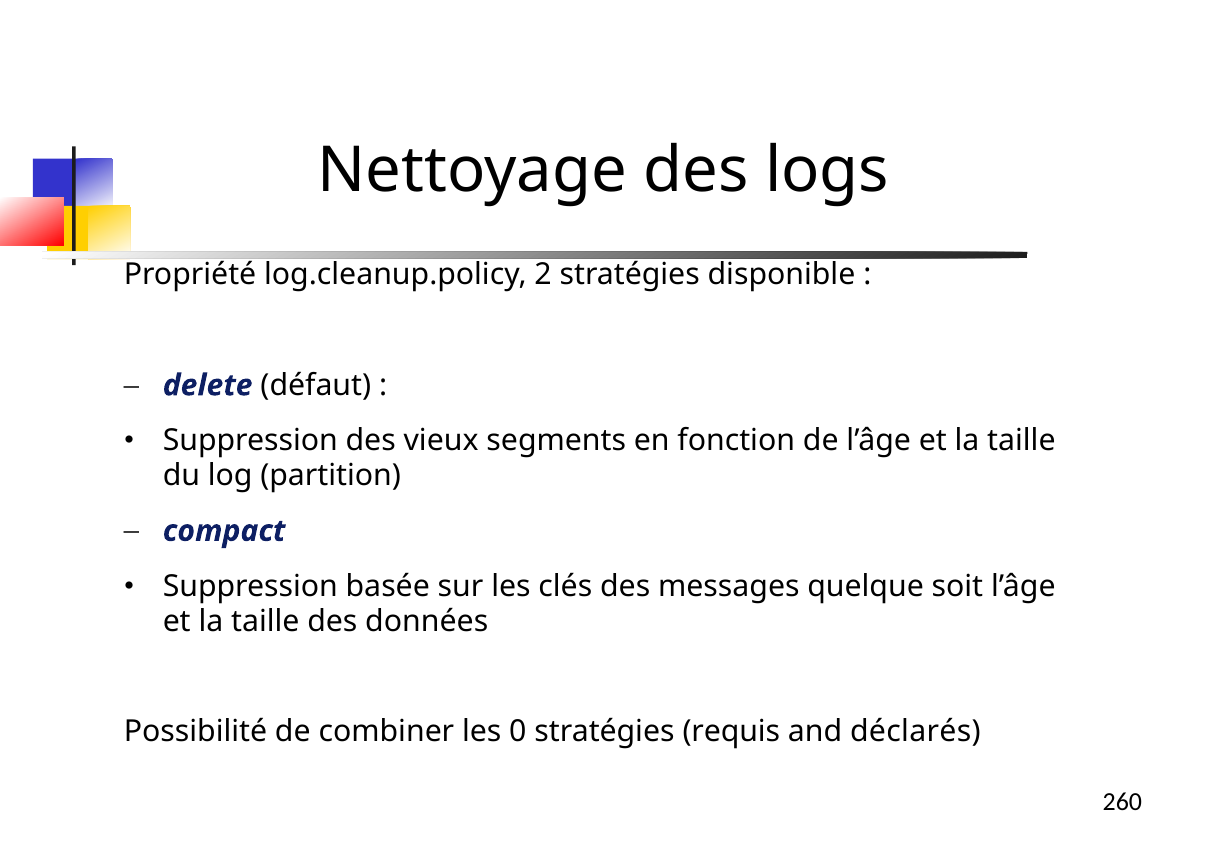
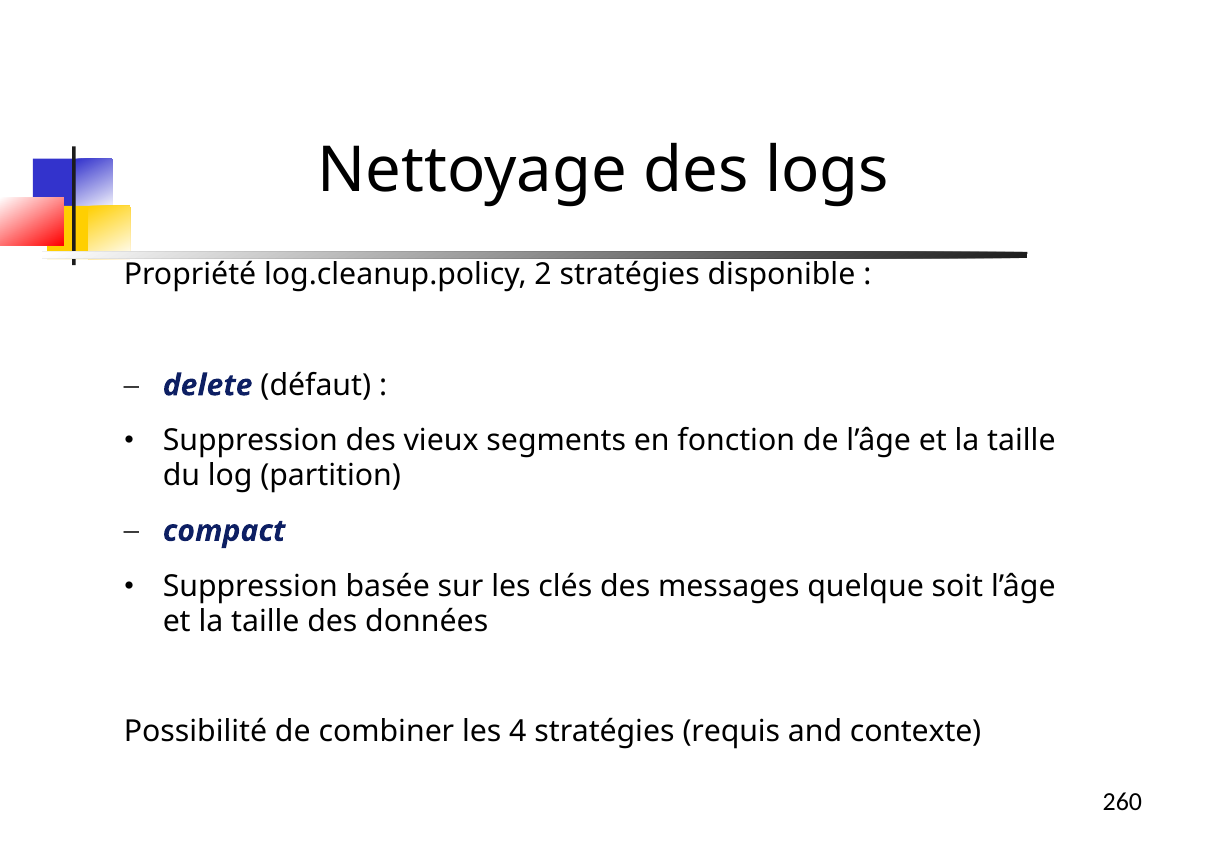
0: 0 -> 4 (518, 732)
déclarés: déclarés -> contexte (916, 732)
